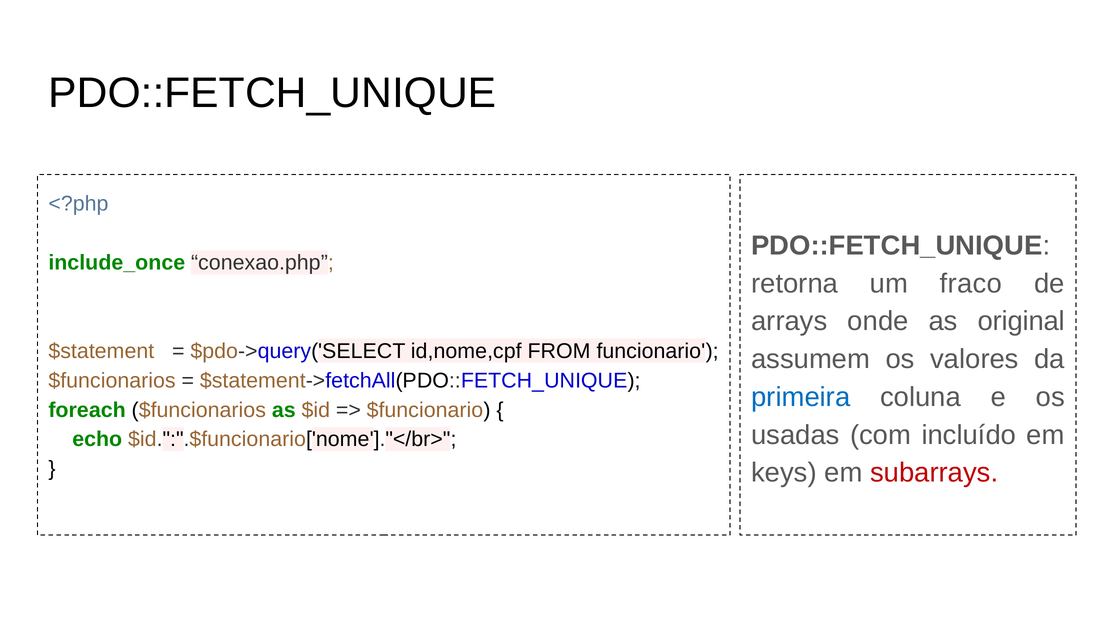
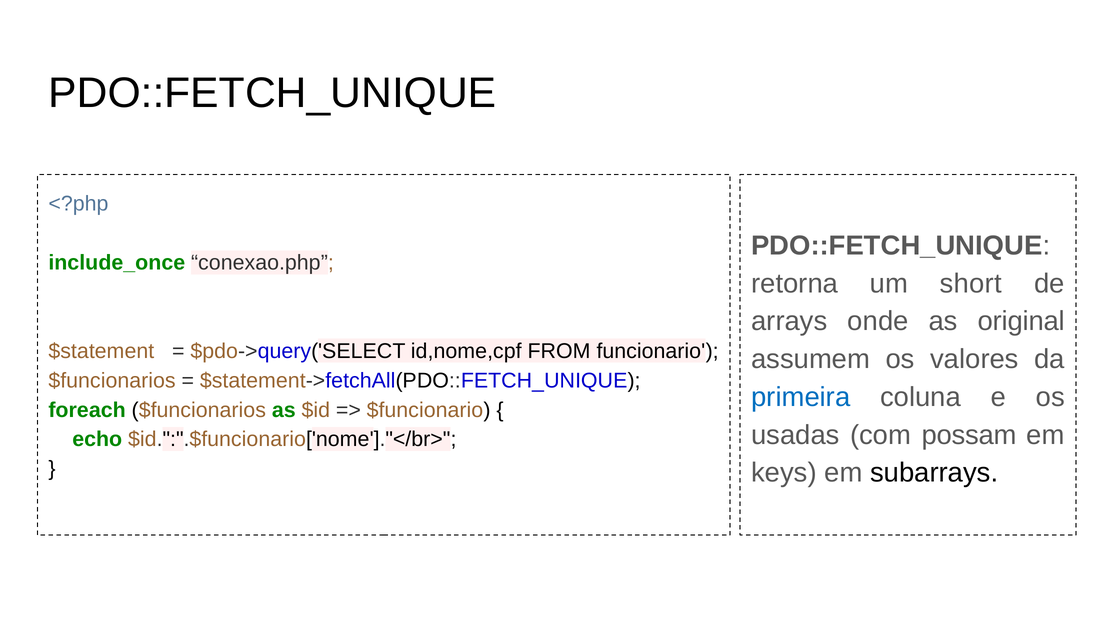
fraco: fraco -> short (971, 284)
incluído: incluído -> possam (969, 435)
subarrays colour: red -> black (934, 473)
